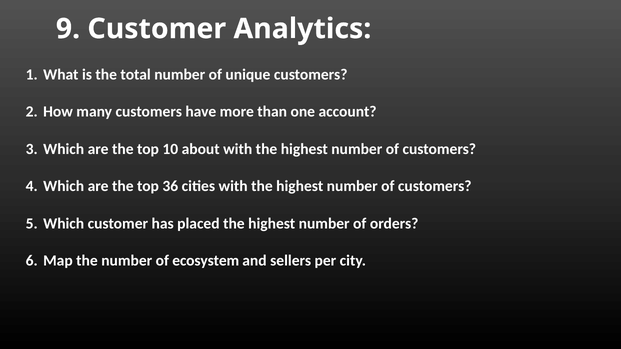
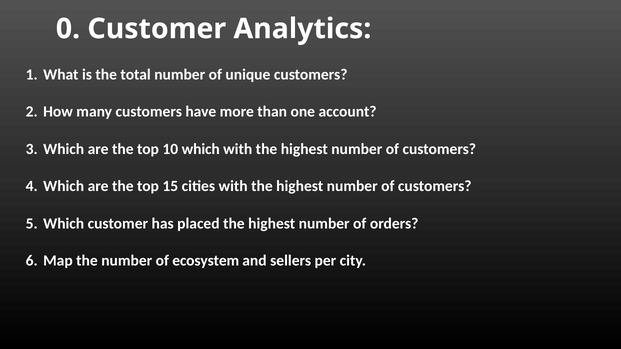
9: 9 -> 0 (68, 29)
10 about: about -> which (201, 149)
36: 36 -> 15 (170, 186)
